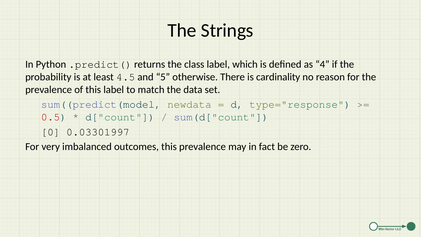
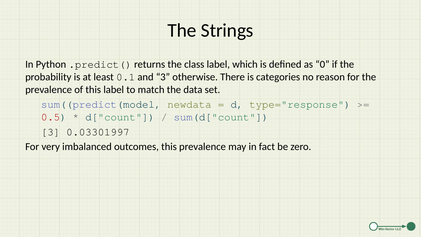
4: 4 -> 0 (322, 64)
4.5: 4.5 -> 0.1 (126, 77)
and 5: 5 -> 3 (163, 77)
cardinality: cardinality -> categories (278, 77)
0: 0 -> 3 (51, 132)
